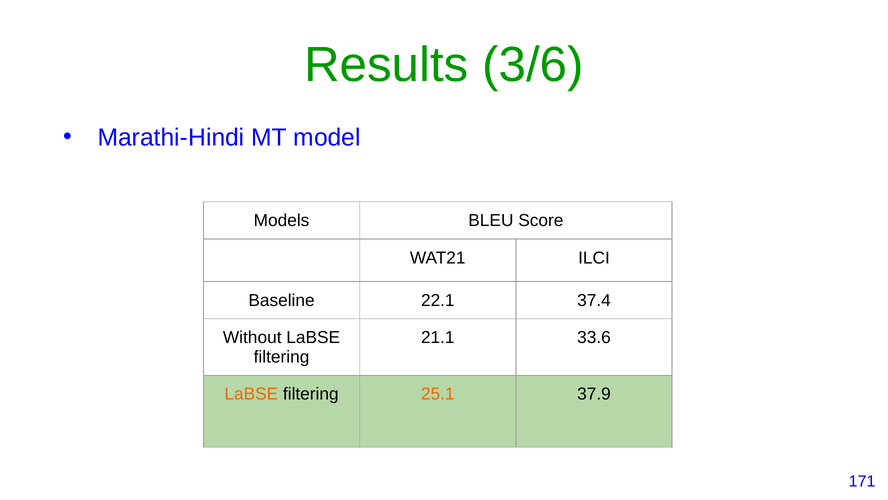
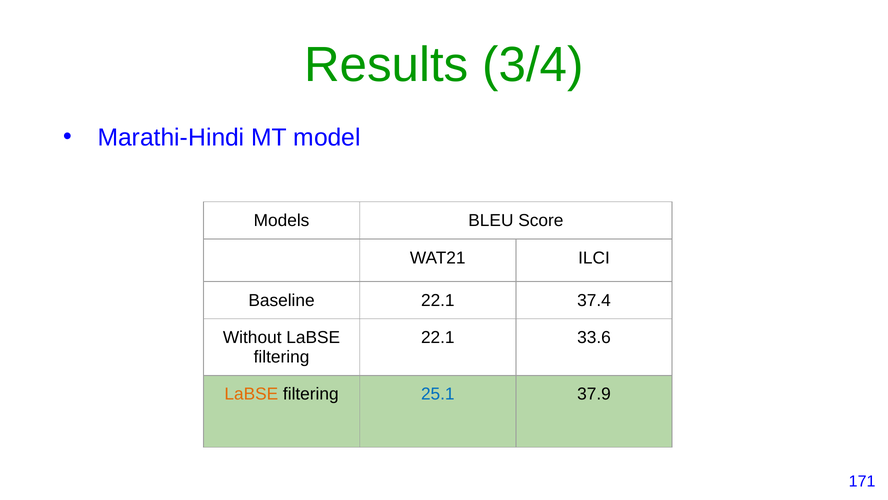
3/6: 3/6 -> 3/4 (533, 65)
21.1: 21.1 -> 22.1 (438, 337)
25.1 colour: orange -> blue (438, 394)
